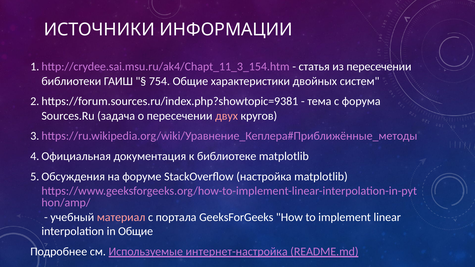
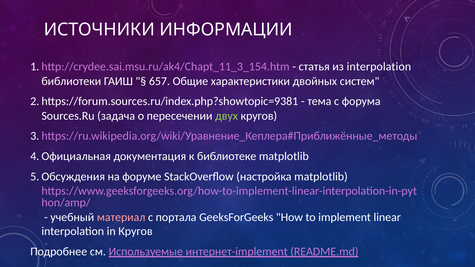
из пересечении: пересечении -> interpolation (379, 67)
754: 754 -> 657 (159, 81)
двух colour: pink -> light green (227, 116)
in Общие: Общие -> Кругов (135, 232)
интернет-настройка: интернет-настройка -> интернет-implement (237, 252)
